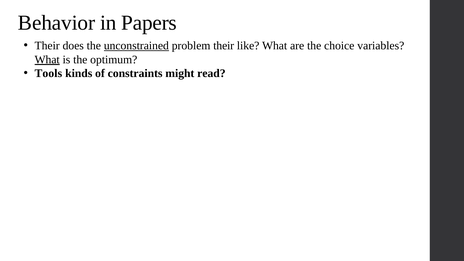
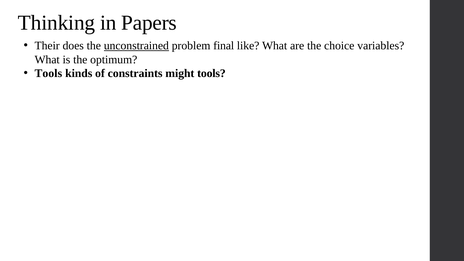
Behavior: Behavior -> Thinking (57, 23)
problem their: their -> final (224, 46)
What underline: present -> none (47, 60)
might read: read -> tools (211, 73)
